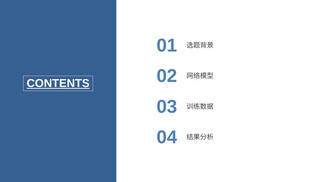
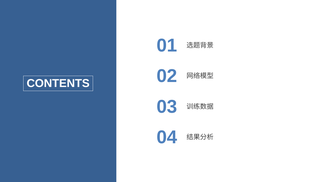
CONTENTS underline: present -> none (58, 84)
